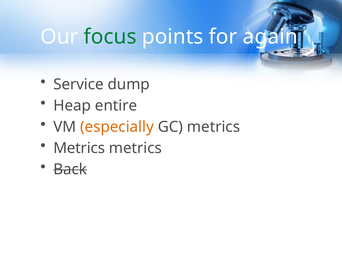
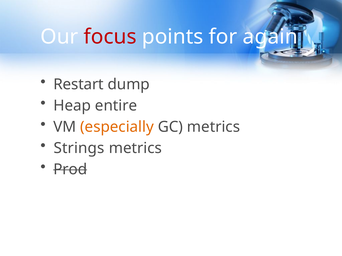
focus colour: green -> red (110, 37)
Service: Service -> Restart (78, 85)
Metrics: Metrics -> Strings (79, 148)
Back: Back -> Prod (70, 170)
